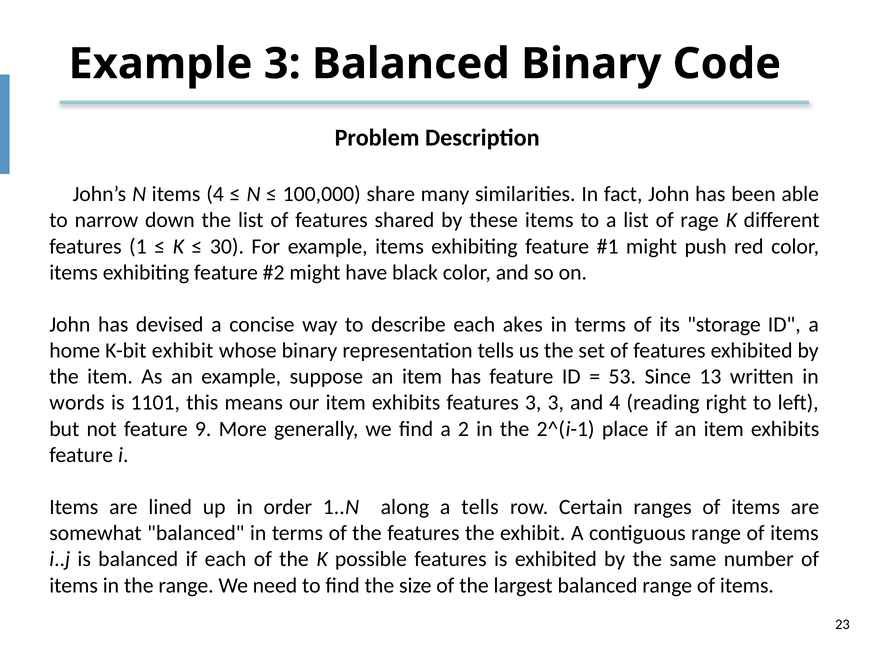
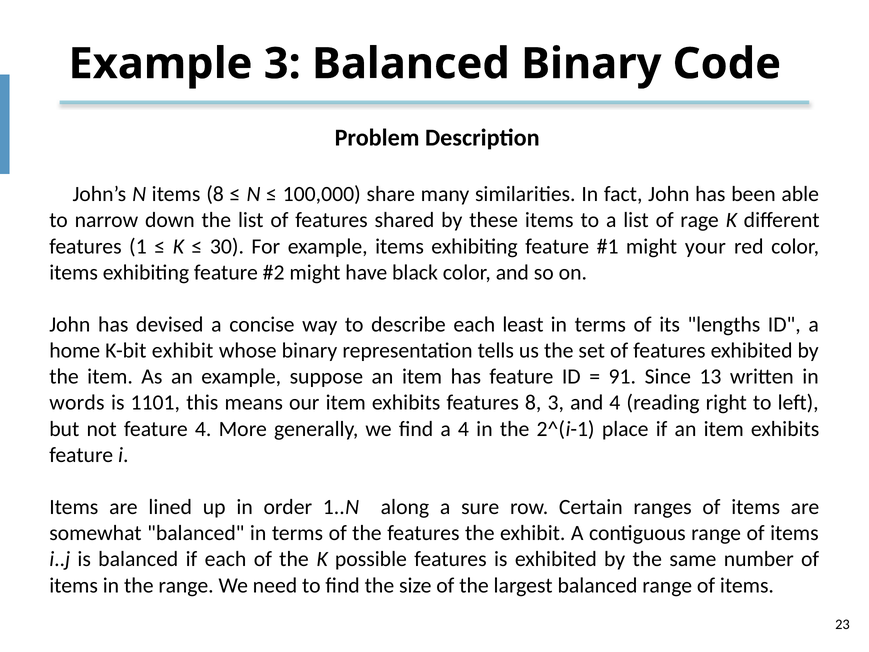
items 4: 4 -> 8 (215, 194)
push: push -> your (705, 246)
akes: akes -> least (523, 324)
storage: storage -> lengths (724, 324)
53: 53 -> 91 (622, 377)
features 3: 3 -> 8 (533, 403)
feature 9: 9 -> 4 (203, 429)
a 2: 2 -> 4 (463, 429)
a tells: tells -> sure (480, 507)
